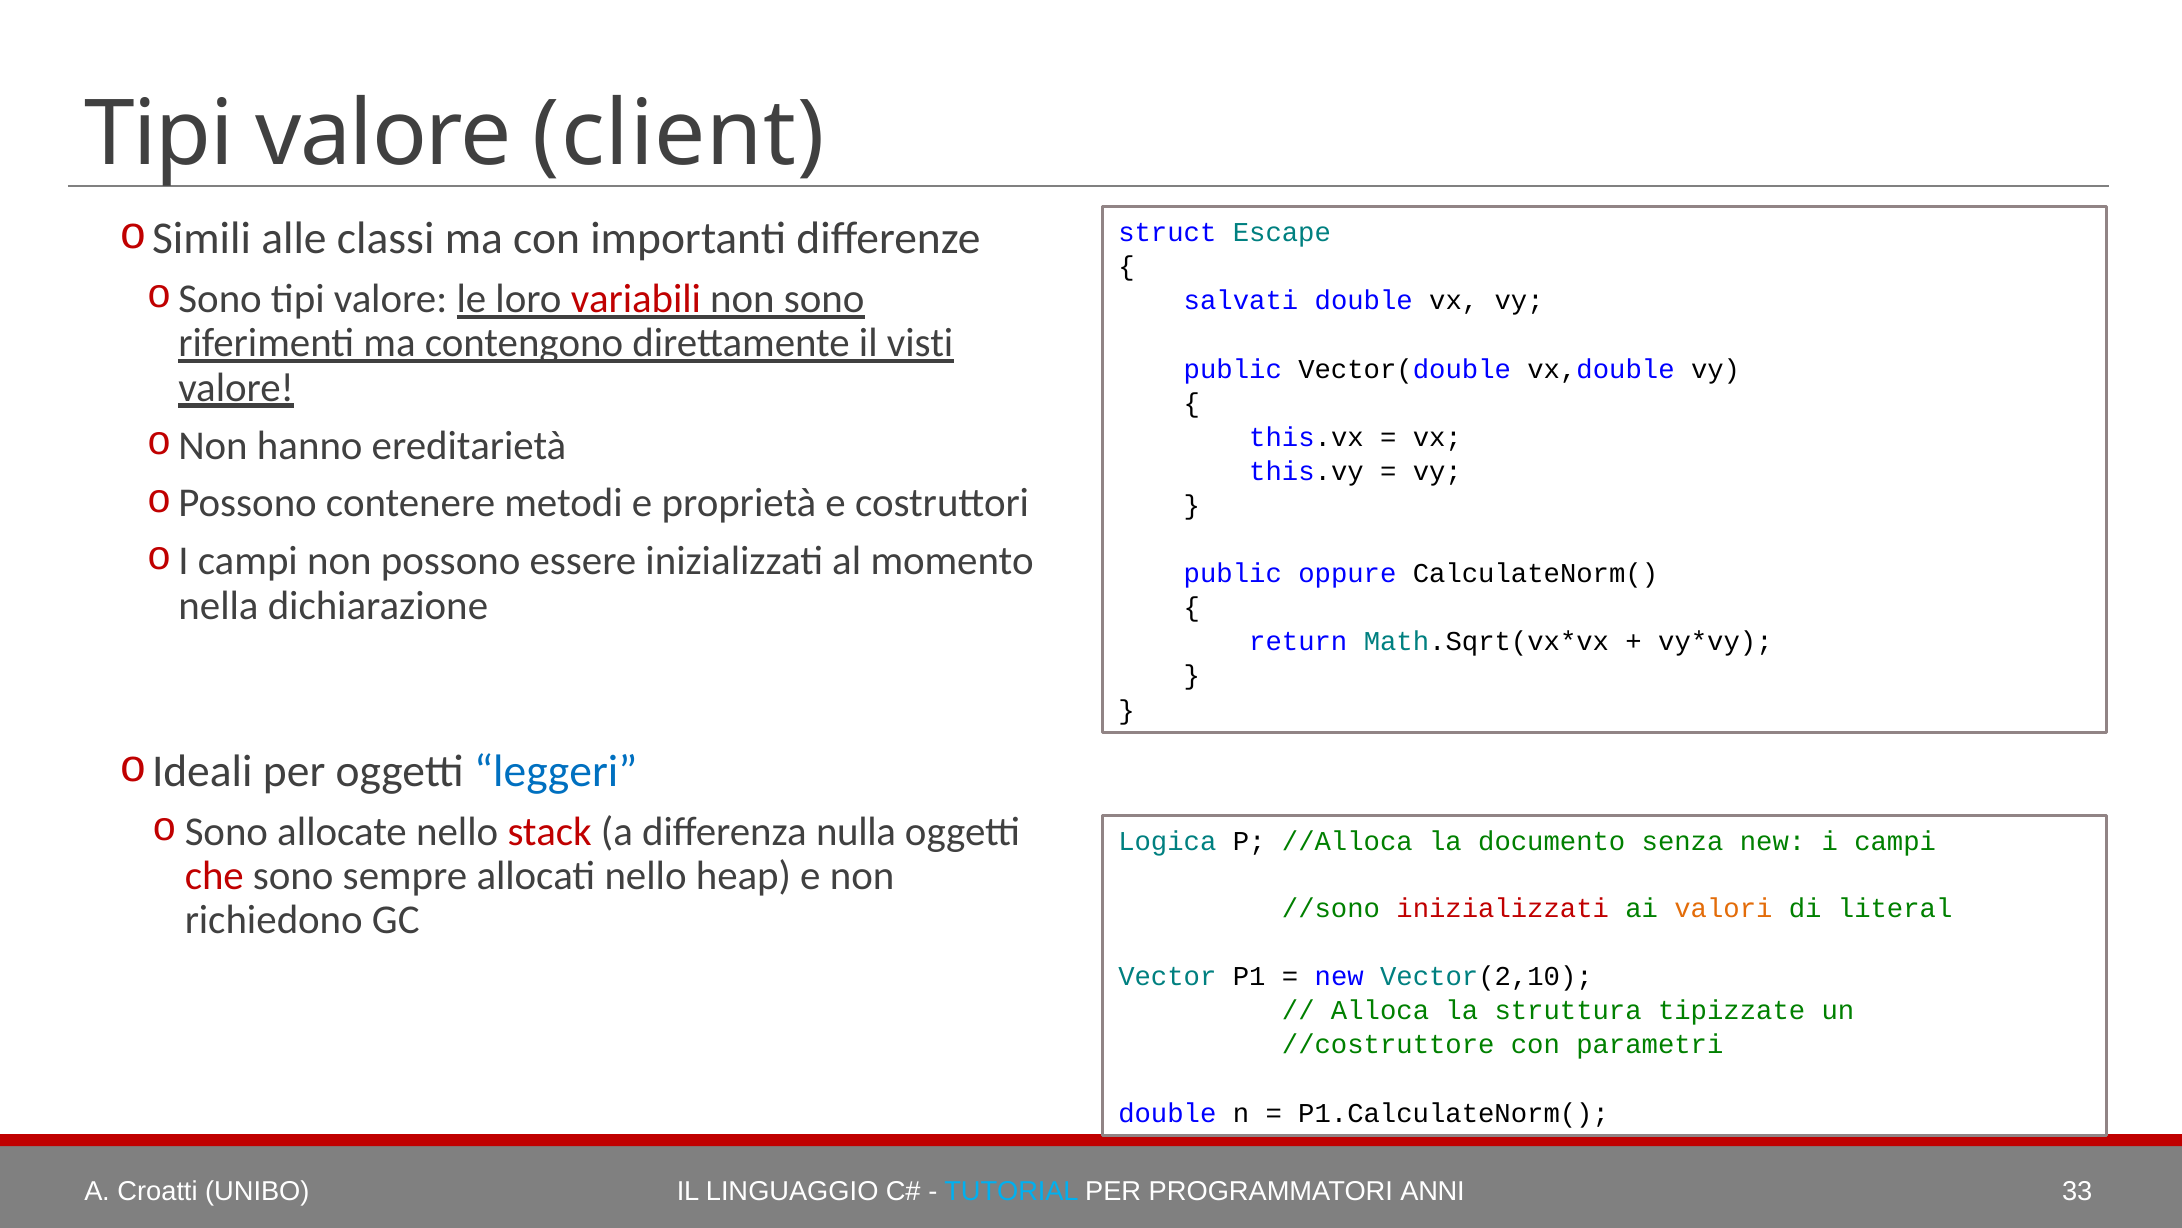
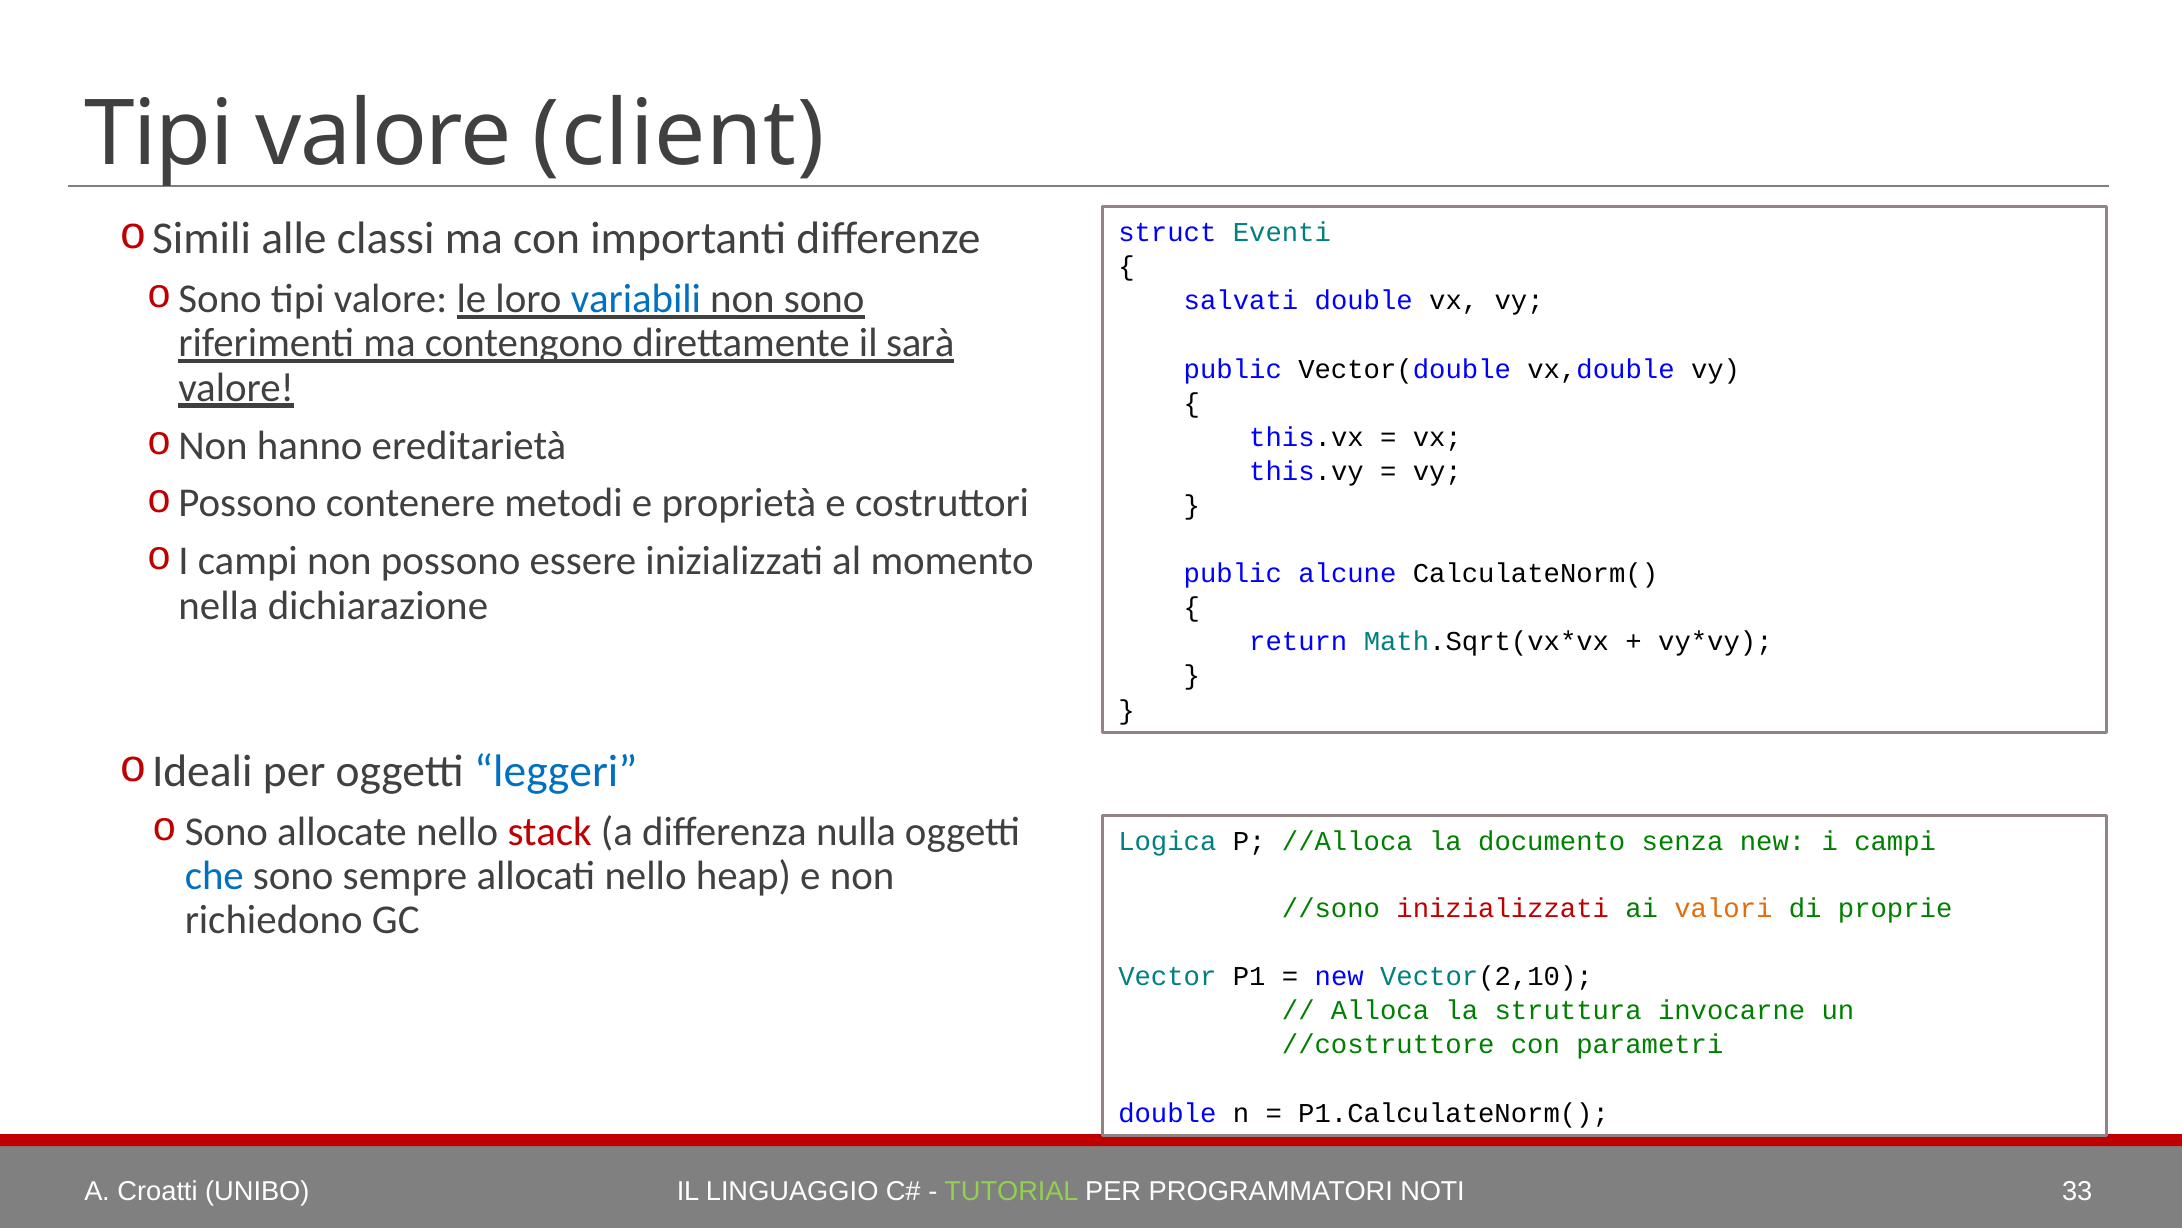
Escape: Escape -> Eventi (1282, 232)
variabili colour: red -> blue (636, 299)
visti: visti -> sarà (920, 343)
oppure: oppure -> alcune (1347, 573)
che colour: red -> blue (214, 876)
literal: literal -> proprie (1895, 908)
tipizzate: tipizzate -> invocarne (1732, 1010)
TUTORIAL colour: light blue -> light green (1011, 1191)
ANNI: ANNI -> NOTI (1433, 1191)
